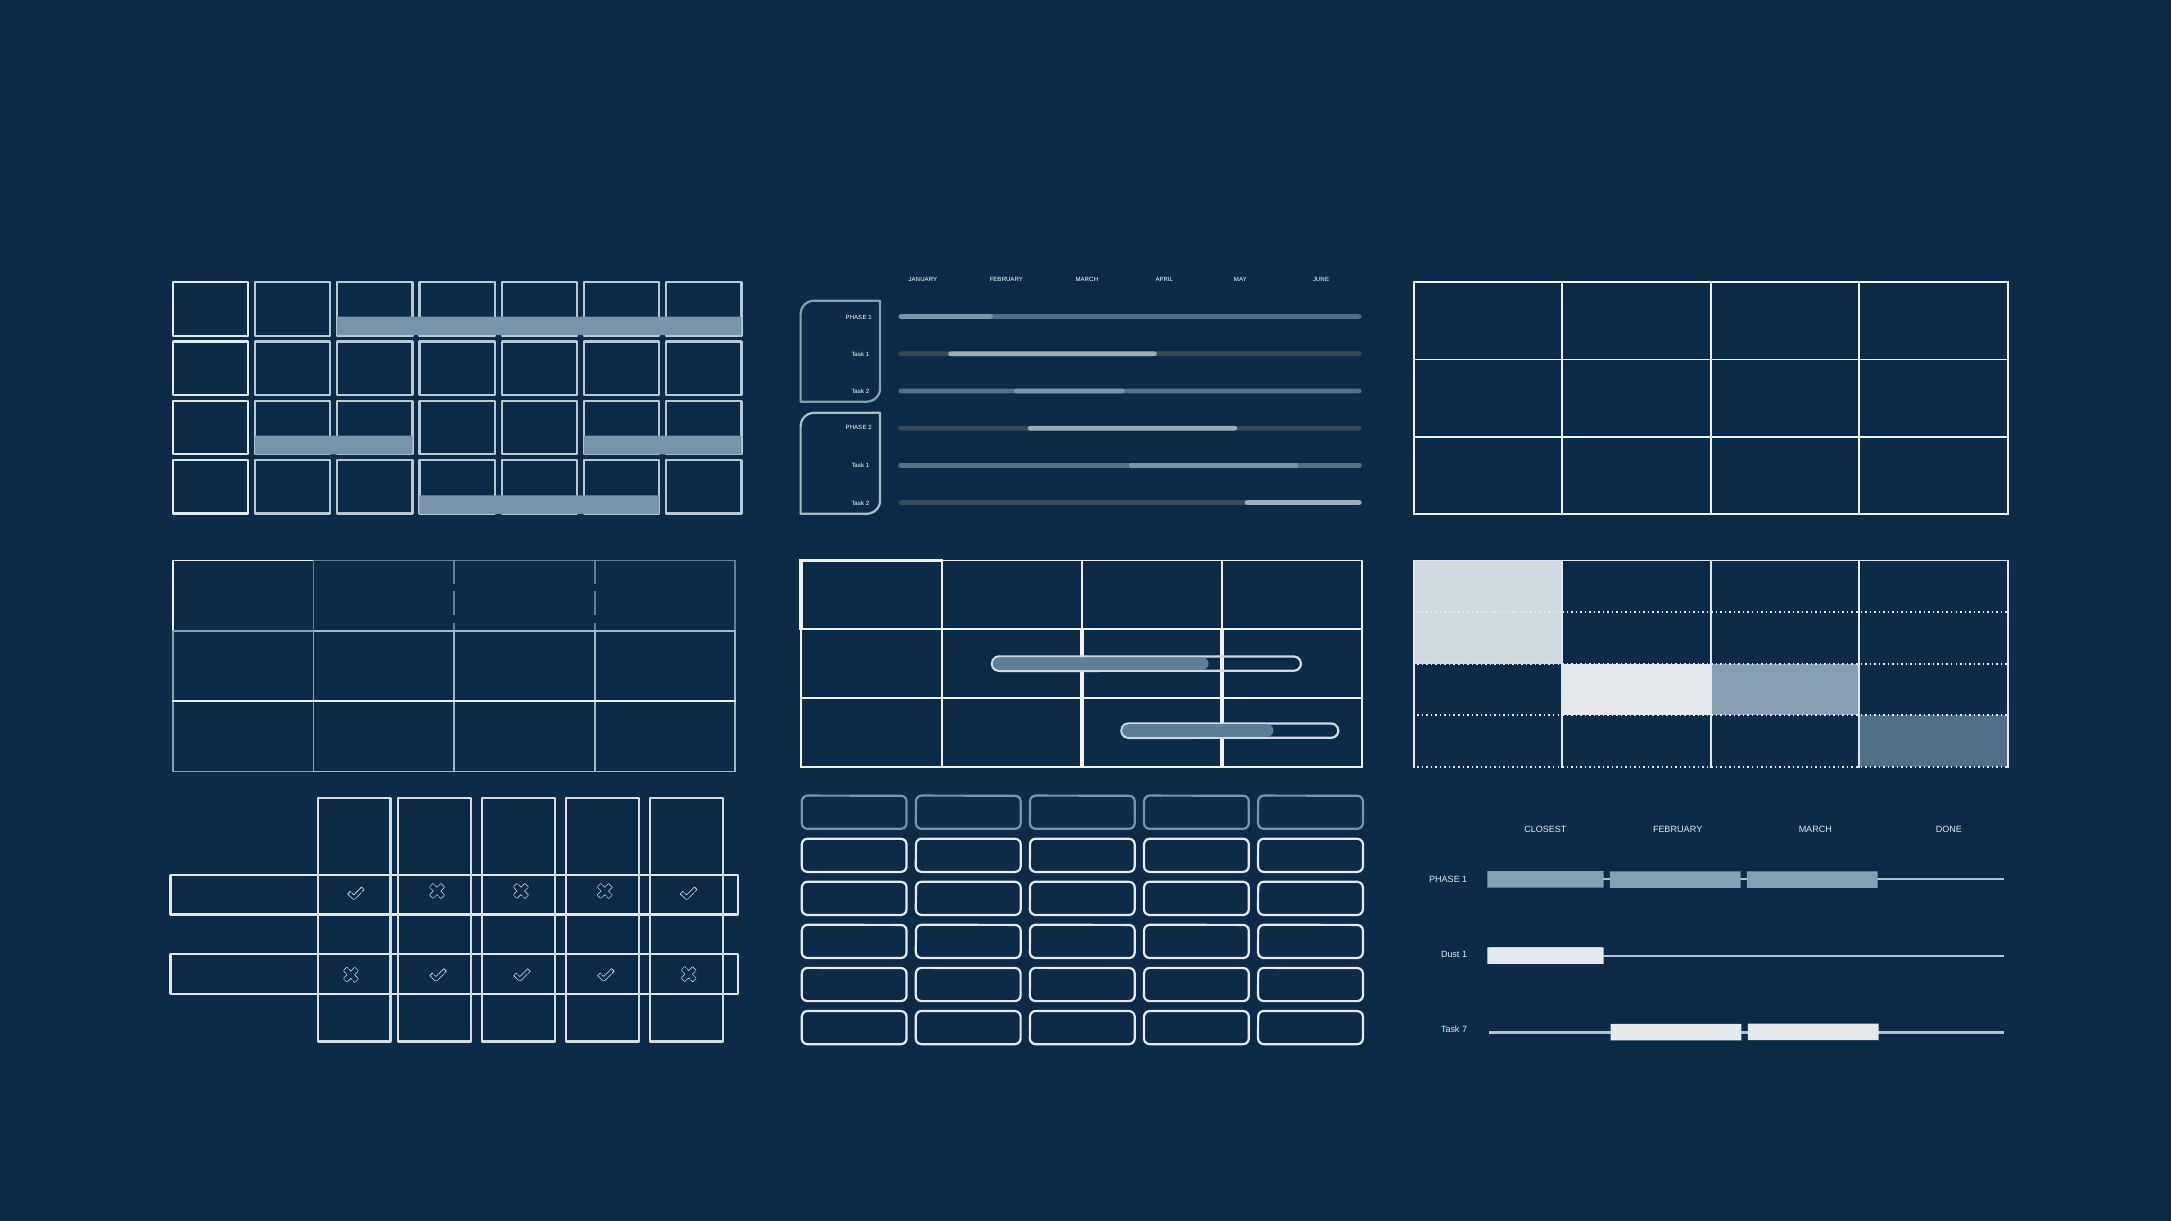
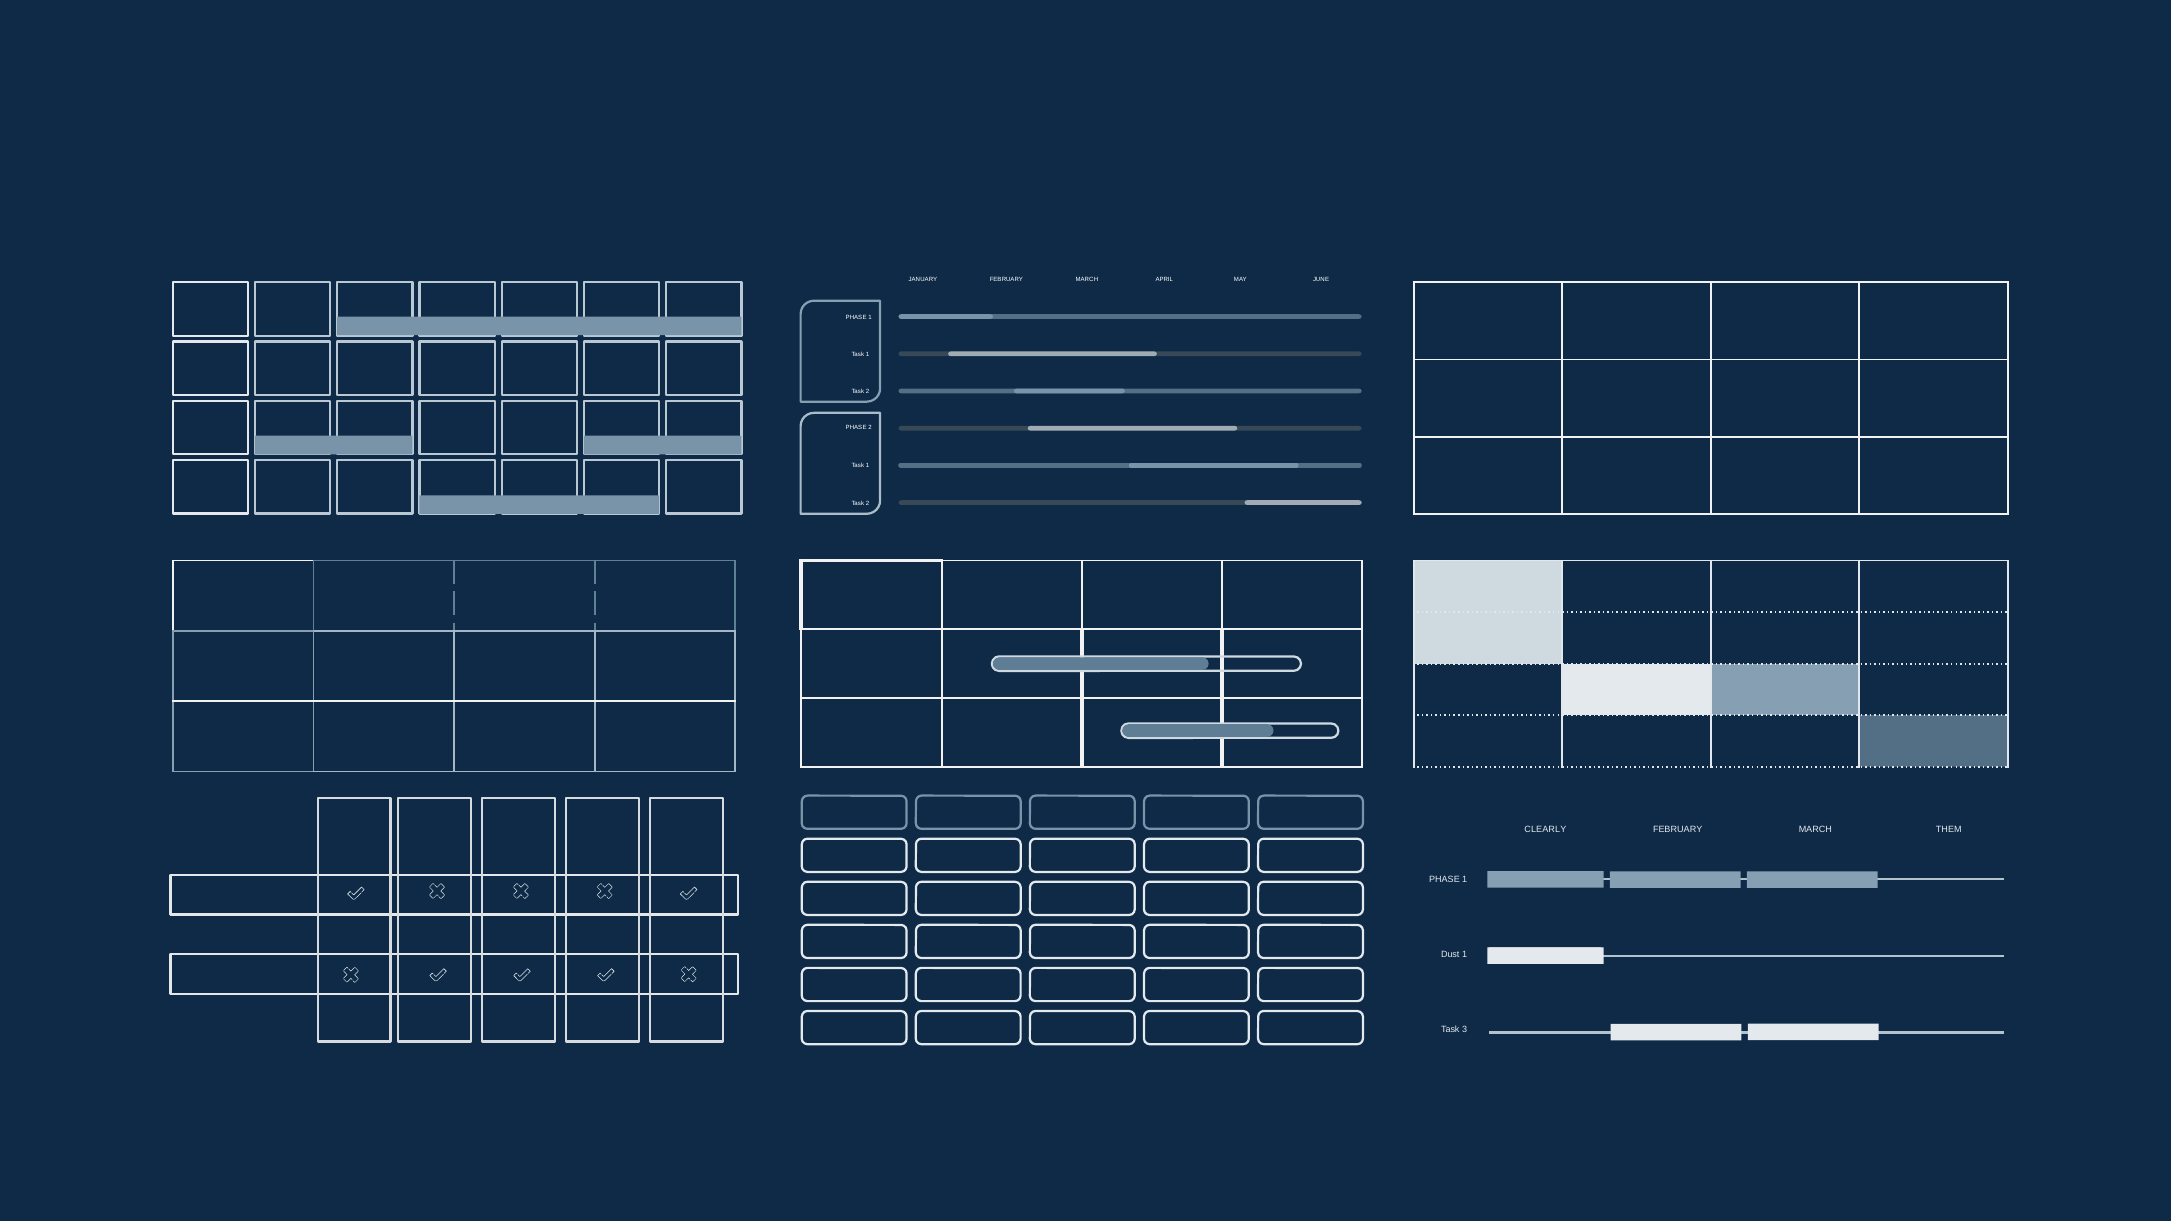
CLOSEST: CLOSEST -> CLEARLY (1545, 830)
DONE: DONE -> THEM (1949, 830)
7: 7 -> 3 (1465, 1030)
